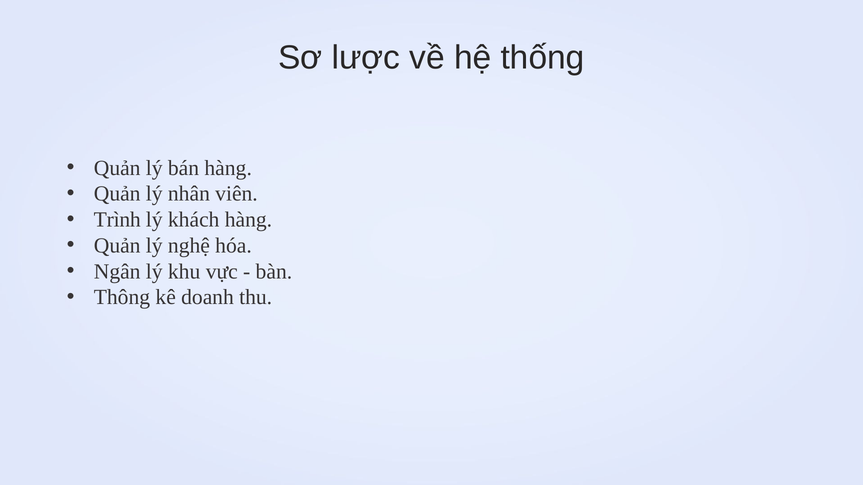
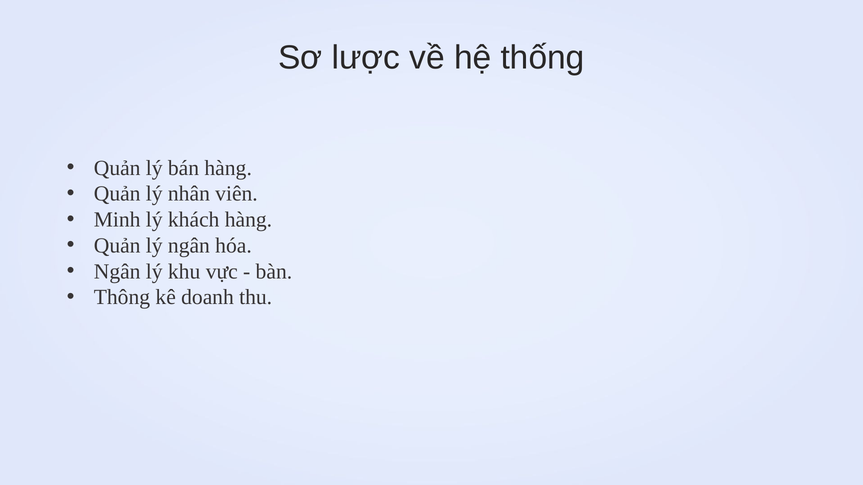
Trình: Trình -> Minh (117, 220)
lý nghệ: nghệ -> ngân (189, 246)
